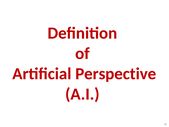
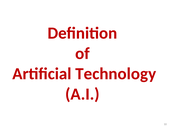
Perspective: Perspective -> Technology (116, 74)
